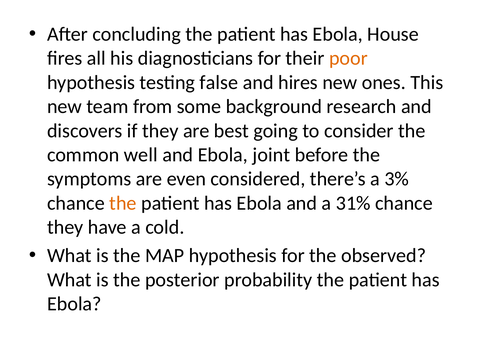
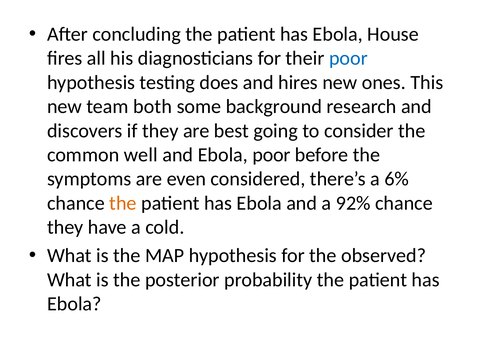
poor colour: orange -> blue (348, 58)
false: false -> does (219, 83)
from: from -> both (153, 107)
Ebola joint: joint -> poor (271, 155)
3%: 3% -> 6% (397, 179)
31%: 31% -> 92% (353, 203)
